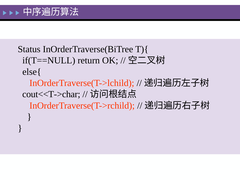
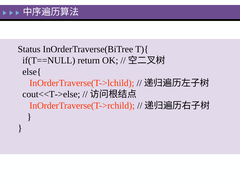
cout<<T->char: cout<<T->char -> cout<<T->else (51, 94)
